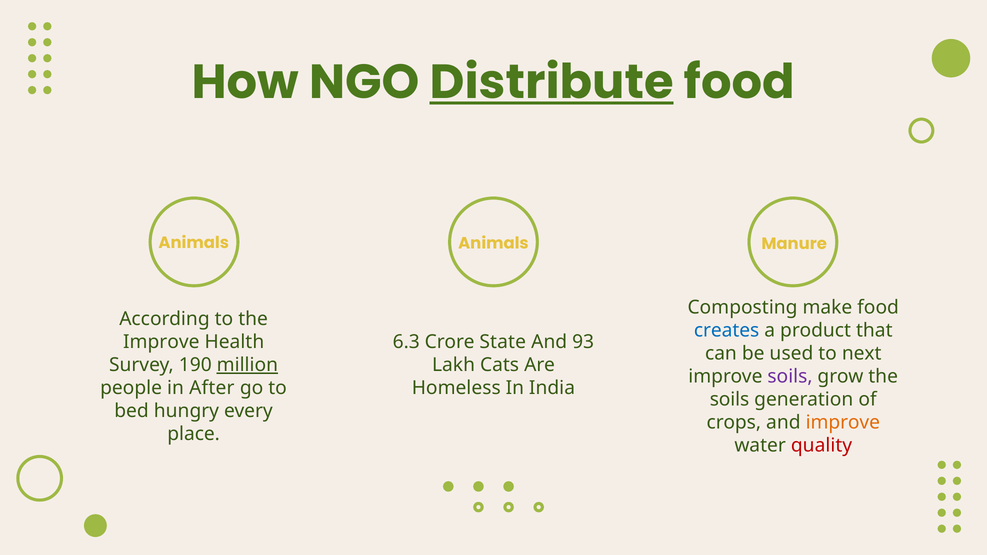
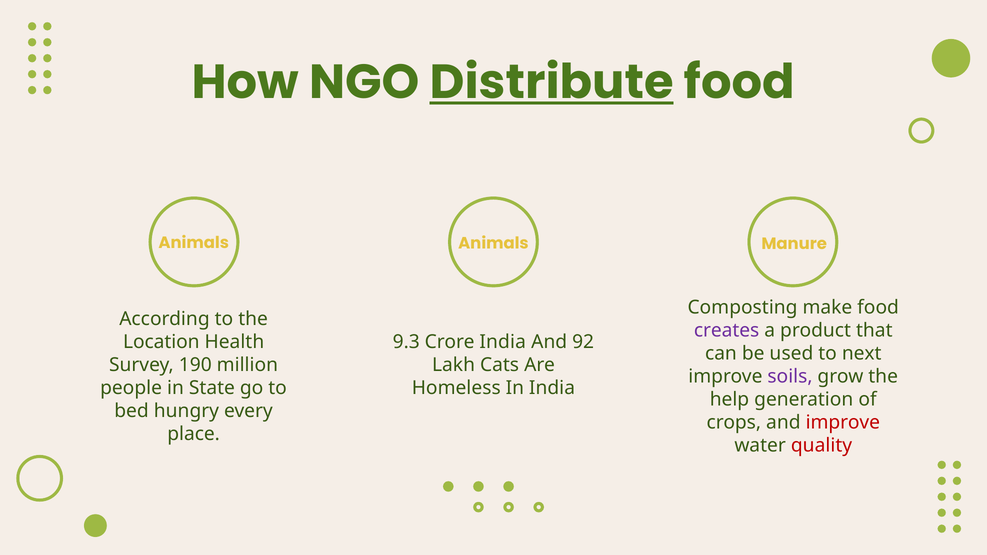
creates colour: blue -> purple (727, 331)
Improve: Improve -> Location (161, 342)
6.3: 6.3 -> 9.3 (406, 342)
Crore State: State -> India (503, 342)
93: 93 -> 92 (583, 342)
million underline: present -> none (247, 365)
After: After -> State (212, 388)
soils: soils -> help (729, 400)
improve colour: orange -> red (843, 423)
